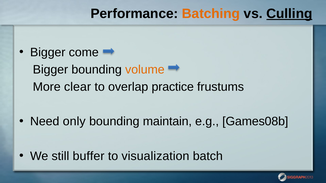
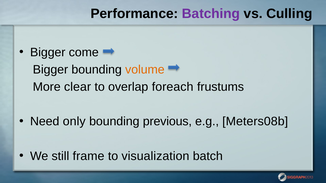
Batching colour: orange -> purple (211, 14)
Culling underline: present -> none (289, 14)
practice: practice -> foreach (173, 87)
maintain: maintain -> previous (167, 122)
Games08b: Games08b -> Meters08b (255, 122)
buffer: buffer -> frame (89, 156)
